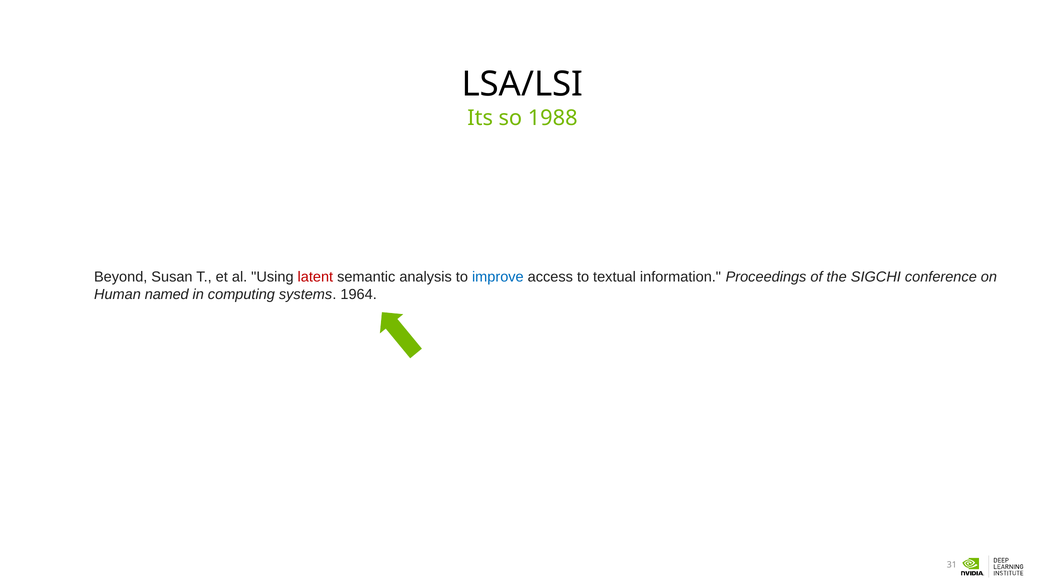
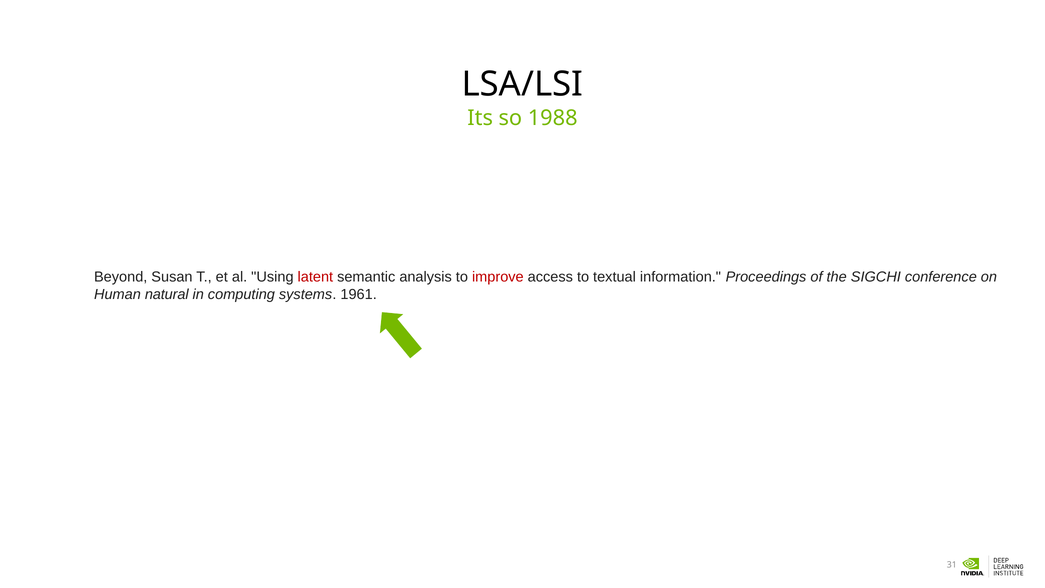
improve colour: blue -> red (498, 277)
named: named -> natural (167, 294)
1964: 1964 -> 1961 (359, 294)
